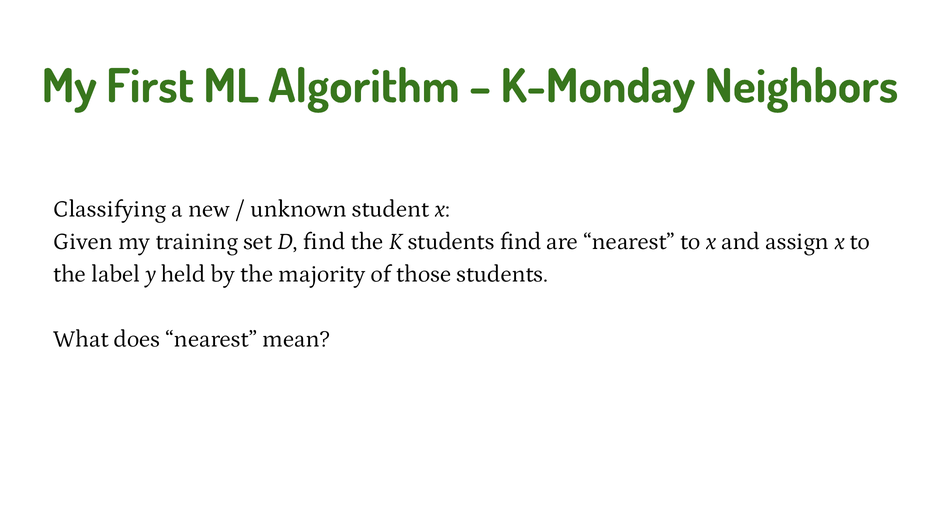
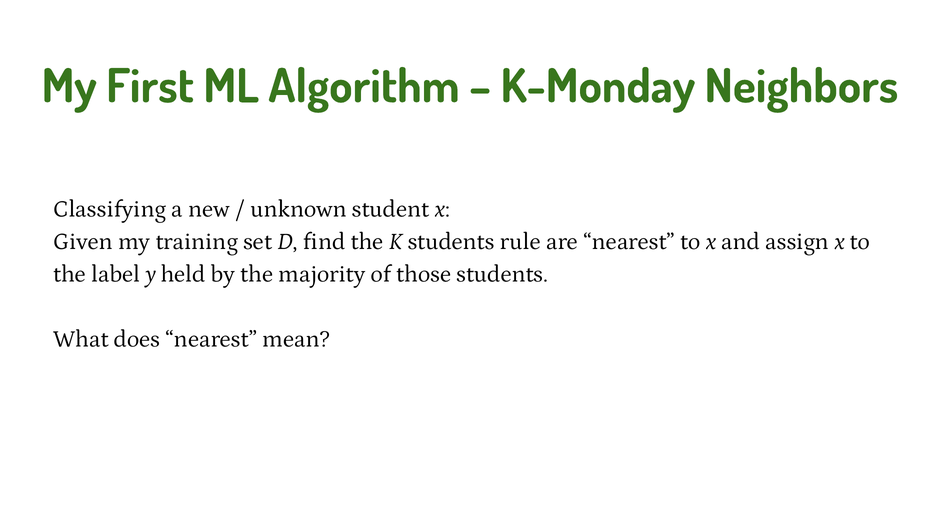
students find: find -> rule (520, 241)
